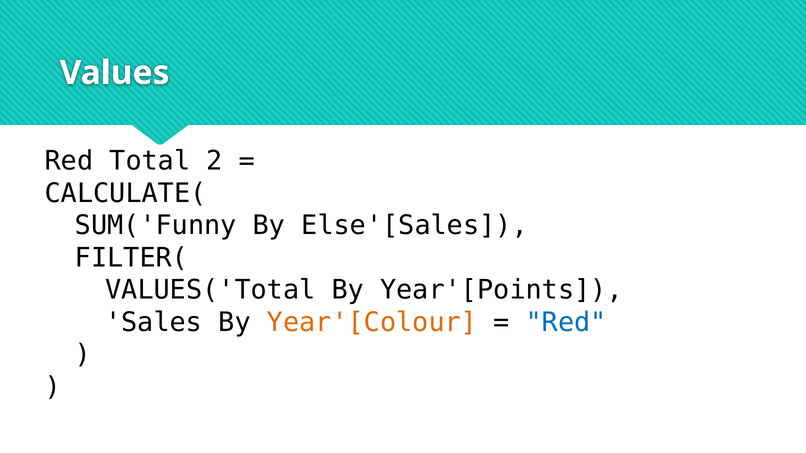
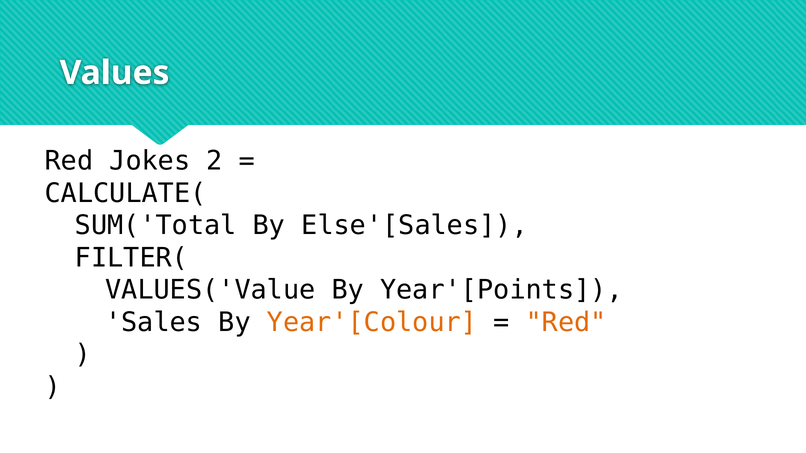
Total: Total -> Jokes (150, 161)
SUM('Funny: SUM('Funny -> SUM('Total (156, 226)
VALUES('Total: VALUES('Total -> VALUES('Value (210, 290)
Red colour: blue -> orange (566, 322)
